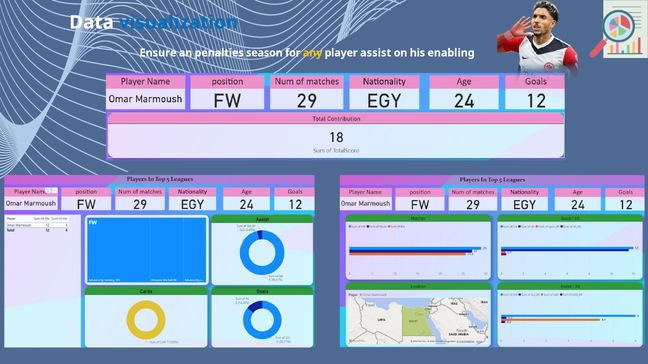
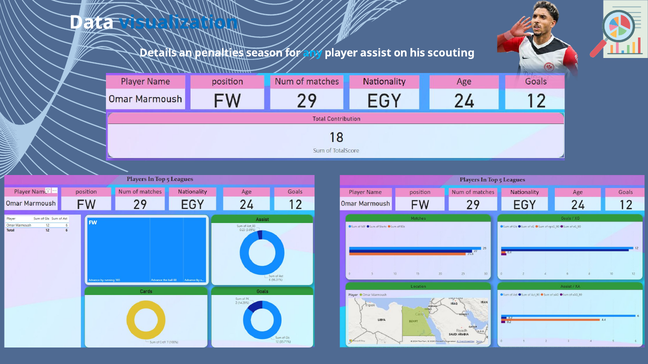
Ensure: Ensure -> Details (158, 53)
any colour: yellow -> light blue (313, 53)
enabling: enabling -> scouting (451, 53)
